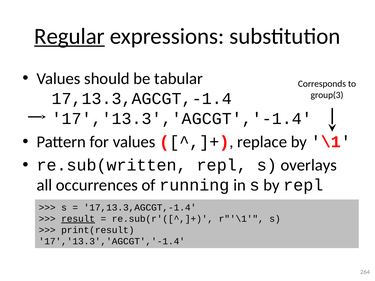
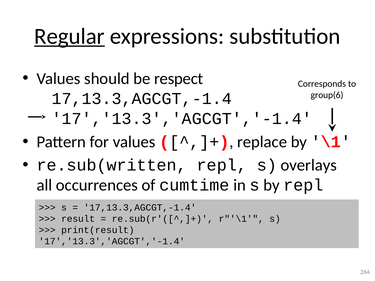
tabular: tabular -> respect (179, 79)
group(3: group(3 -> group(6 (327, 95)
running: running -> cumtime (194, 185)
result underline: present -> none (78, 219)
